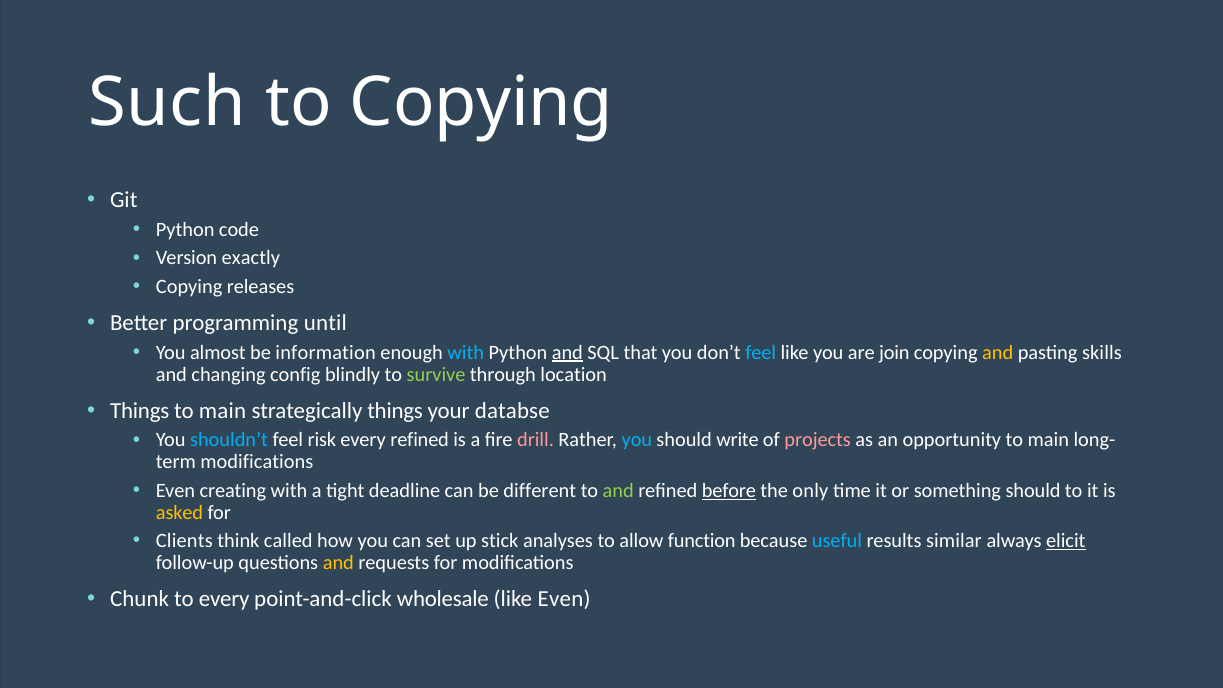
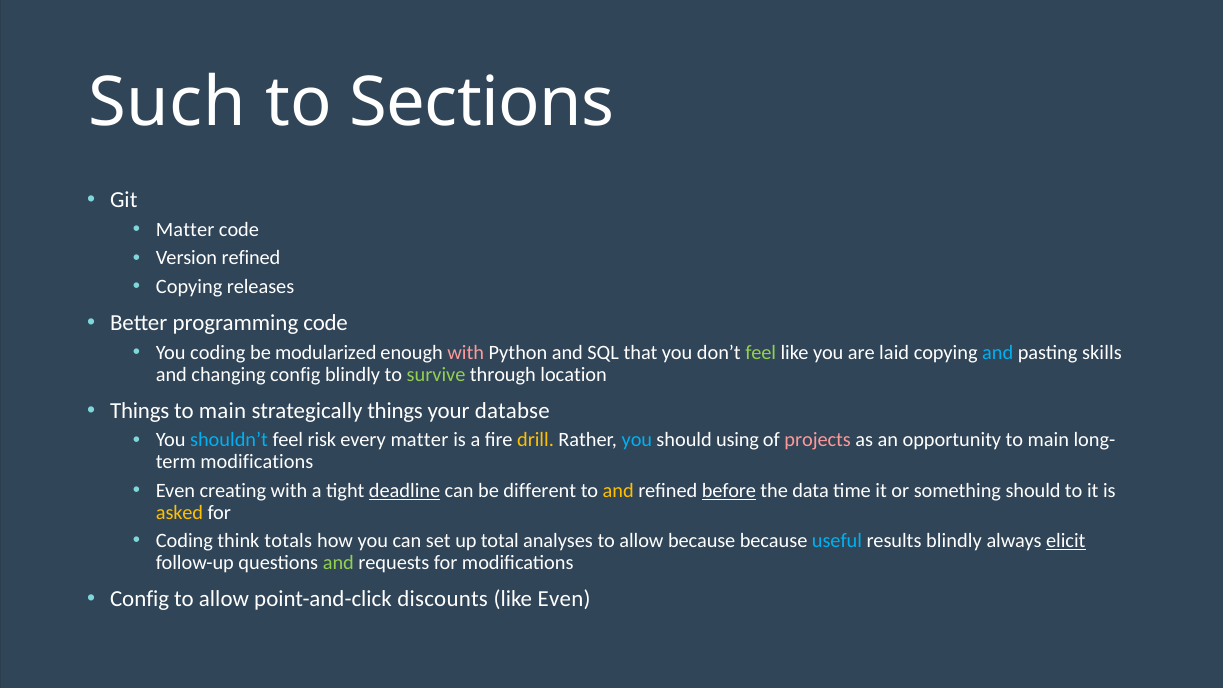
to Copying: Copying -> Sections (482, 103)
Python: Python -> Matter (185, 230)
Version exactly: exactly -> refined (251, 258)
programming until: until -> code (326, 323)
You almost: almost -> coding (218, 352)
information: information -> modularized (326, 352)
with colour: light blue -> pink (466, 352)
and underline: present -> none (567, 352)
feel colour: light blue -> light green (761, 352)
join: join -> laid (894, 352)
and colour: yellow -> light blue (998, 352)
every refined: refined -> matter (419, 440)
drill colour: pink -> yellow (536, 440)
write: write -> using (738, 440)
deadline underline: none -> present (405, 490)
and colour: light green -> yellow (618, 490)
only: only -> data (811, 490)
Clients: Clients -> Coding (184, 541)
called: called -> totals (288, 541)
stick: stick -> total (500, 541)
allow function: function -> because (702, 541)
results similar: similar -> blindly (954, 541)
and colour: yellow -> light green (338, 563)
Chunk: Chunk -> Config (140, 599)
every: every -> allow (224, 599)
wholesale: wholesale -> discounts (443, 599)
